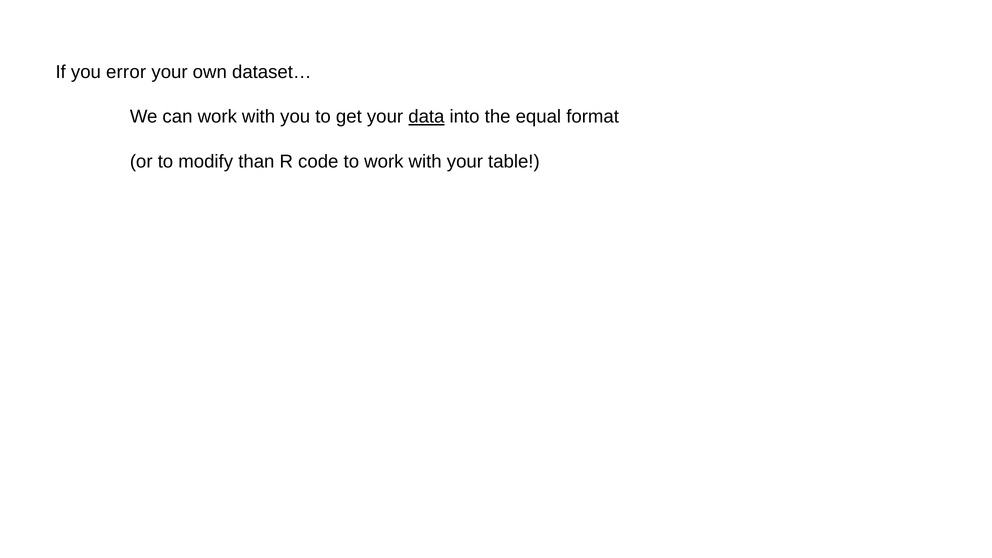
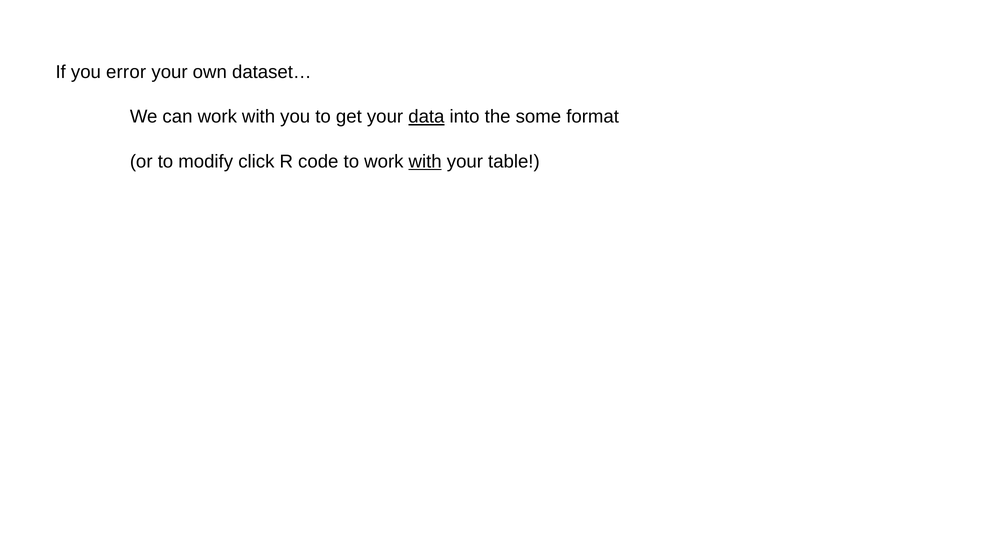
equal: equal -> some (538, 117)
than: than -> click (256, 161)
with underline: none -> present (425, 161)
